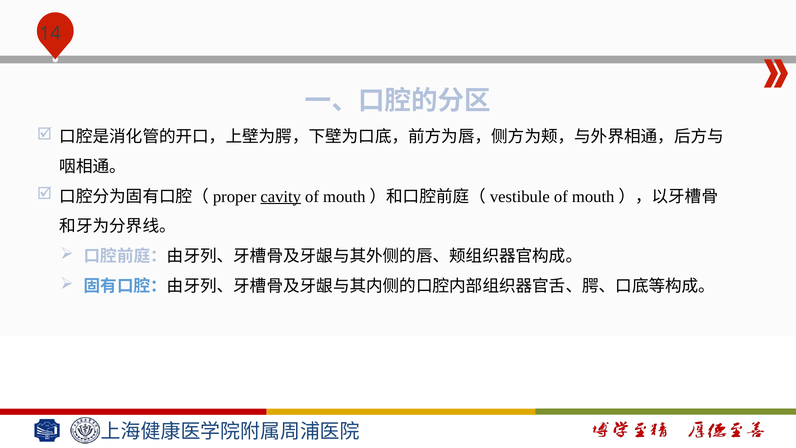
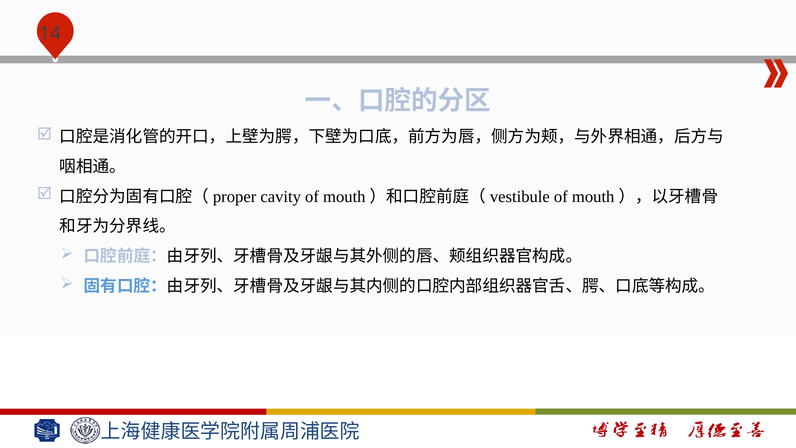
cavity underline: present -> none (281, 196)
